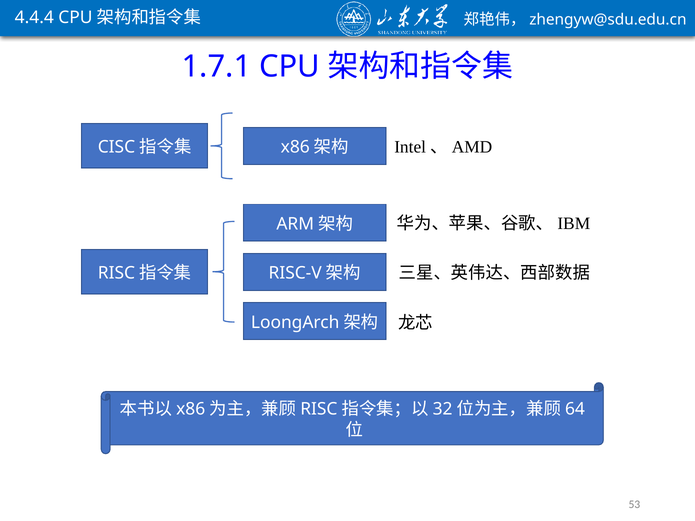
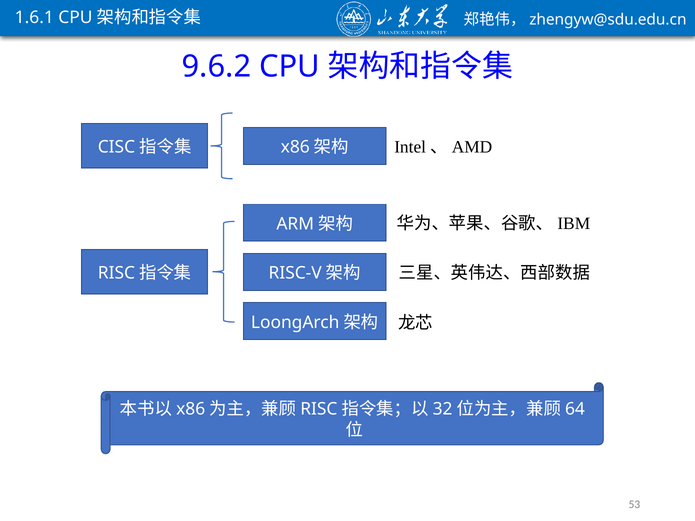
4.4.4: 4.4.4 -> 1.6.1 (34, 18)
1.7.1: 1.7.1 -> 9.6.2 (216, 67)
